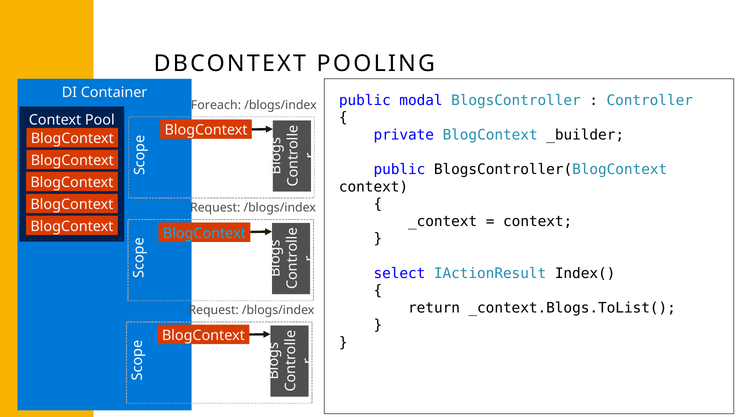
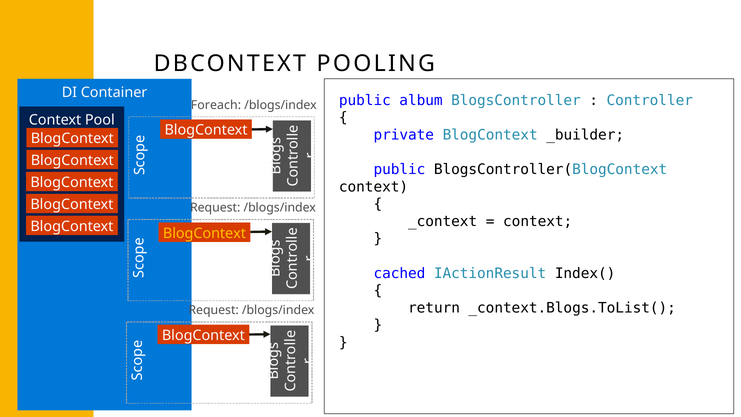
modal: modal -> album (421, 100)
BlogContext colour: light blue -> yellow (204, 233)
select: select -> cached (399, 273)
